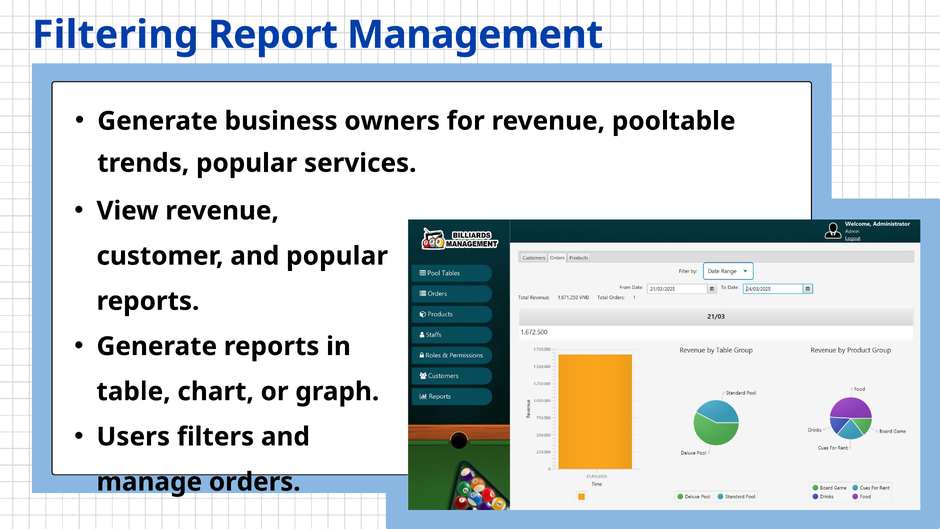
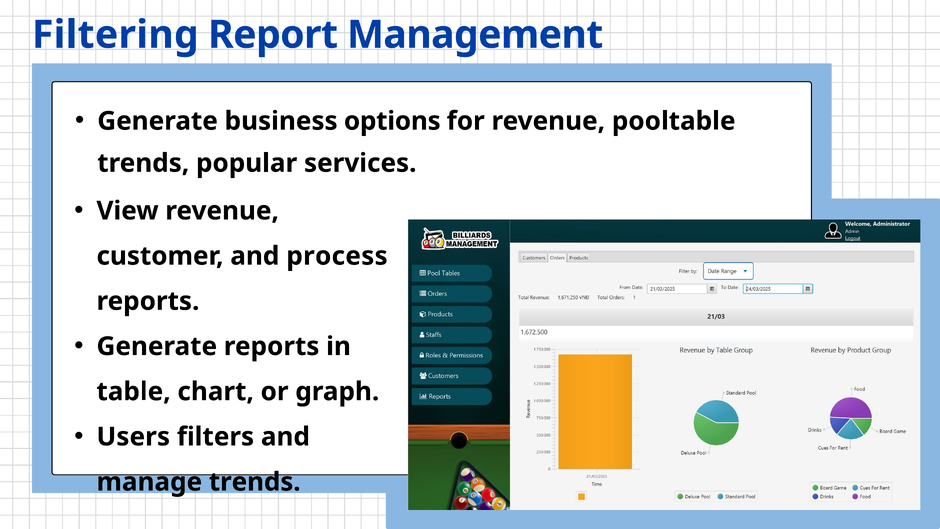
owners: owners -> options (392, 121)
and popular: popular -> process (337, 256)
manage orders: orders -> trends (255, 482)
